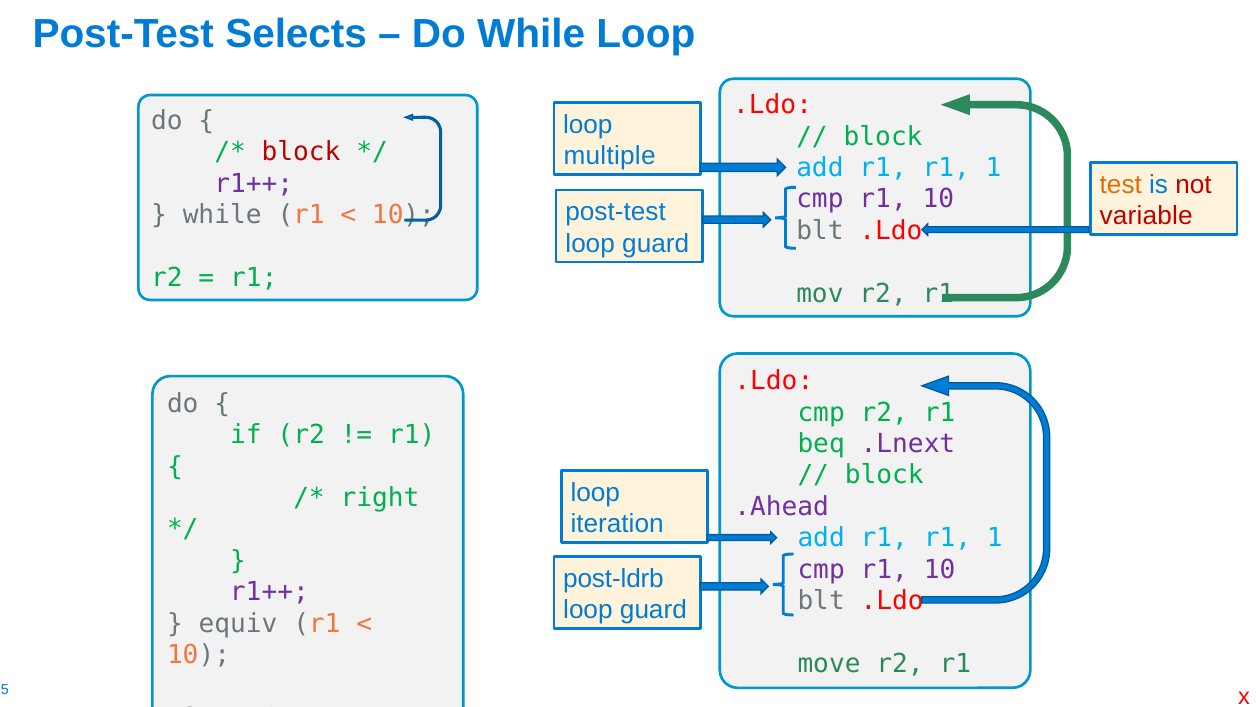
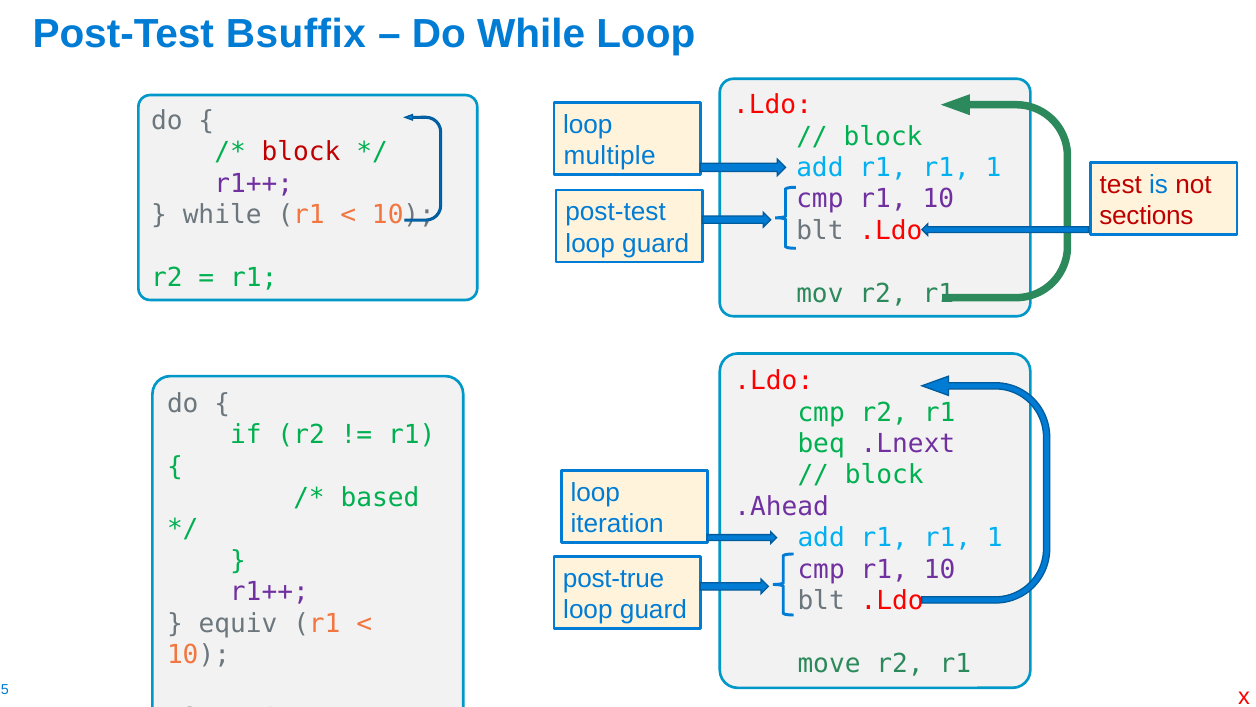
Selects: Selects -> Bsuffix (296, 34)
test colour: orange -> red (1121, 184)
variable: variable -> sections (1146, 216)
right: right -> based (380, 498)
post-ldrb: post-ldrb -> post-true (614, 578)
